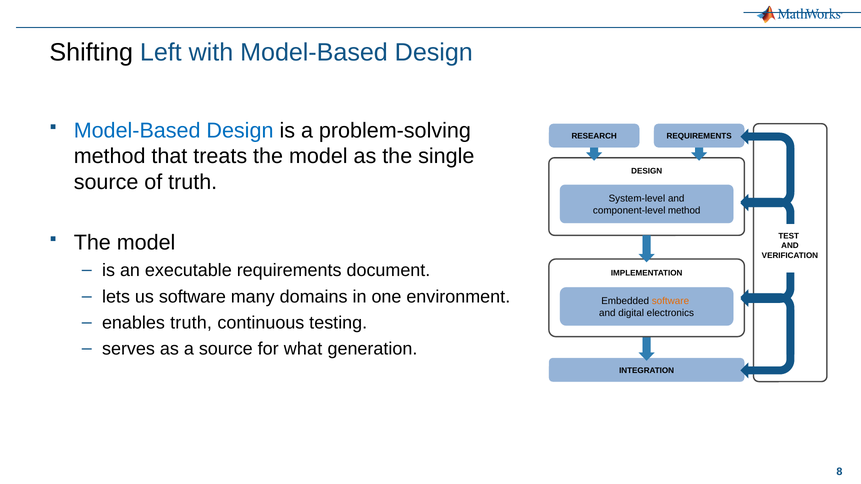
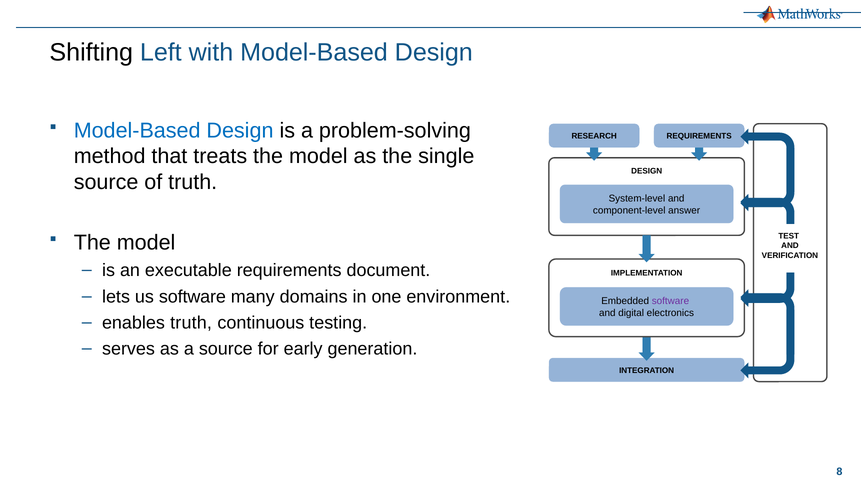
component-level method: method -> answer (684, 211)
software colour: orange -> purple (670, 301)
what: what -> early (303, 349)
